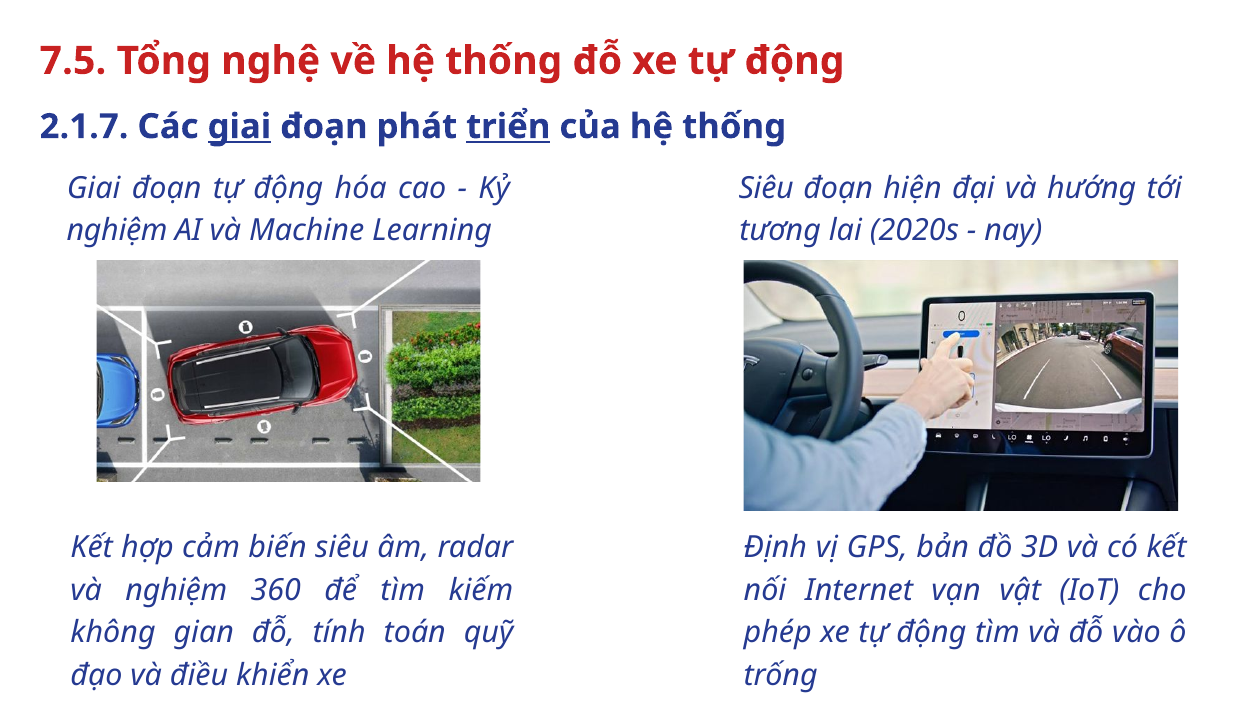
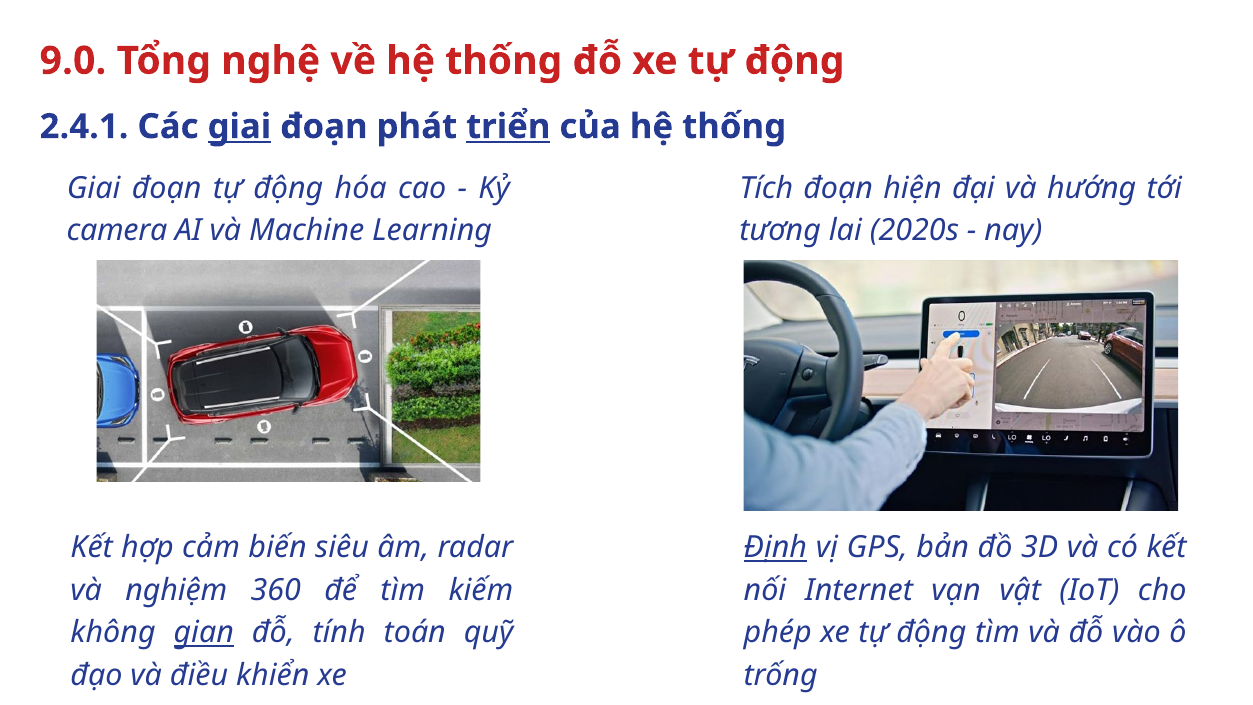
7.5: 7.5 -> 9.0 (73, 61)
2.1.7: 2.1.7 -> 2.4.1 (84, 127)
Siêu: Siêu -> Tích (766, 188)
nghiệm: nghiệm -> camera (117, 231)
Định underline: none -> present (775, 547)
gian underline: none -> present (204, 633)
